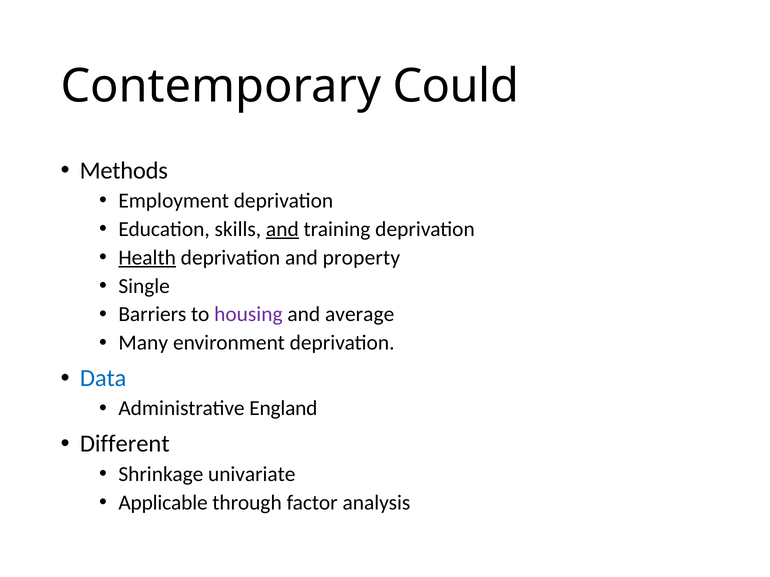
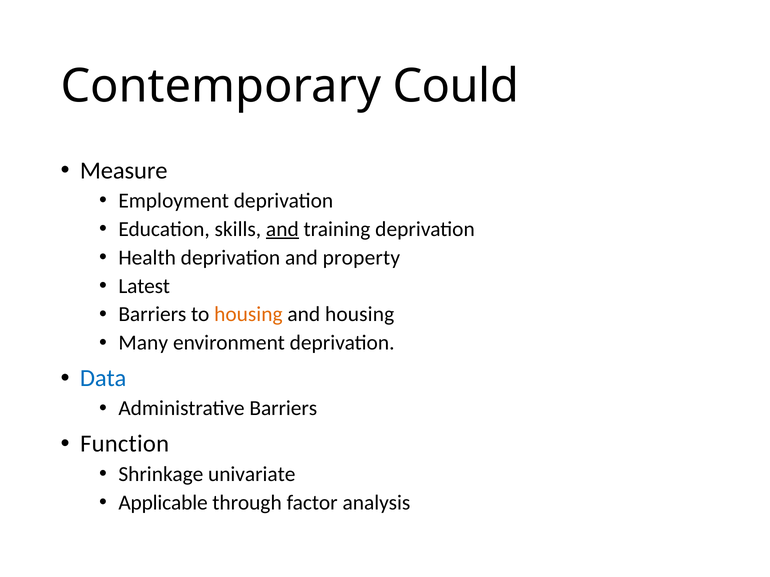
Methods: Methods -> Measure (124, 171)
Health underline: present -> none (147, 258)
Single: Single -> Latest (144, 286)
housing colour: purple -> orange (248, 315)
and average: average -> housing (360, 315)
Administrative England: England -> Barriers (283, 409)
Different: Different -> Function (125, 444)
